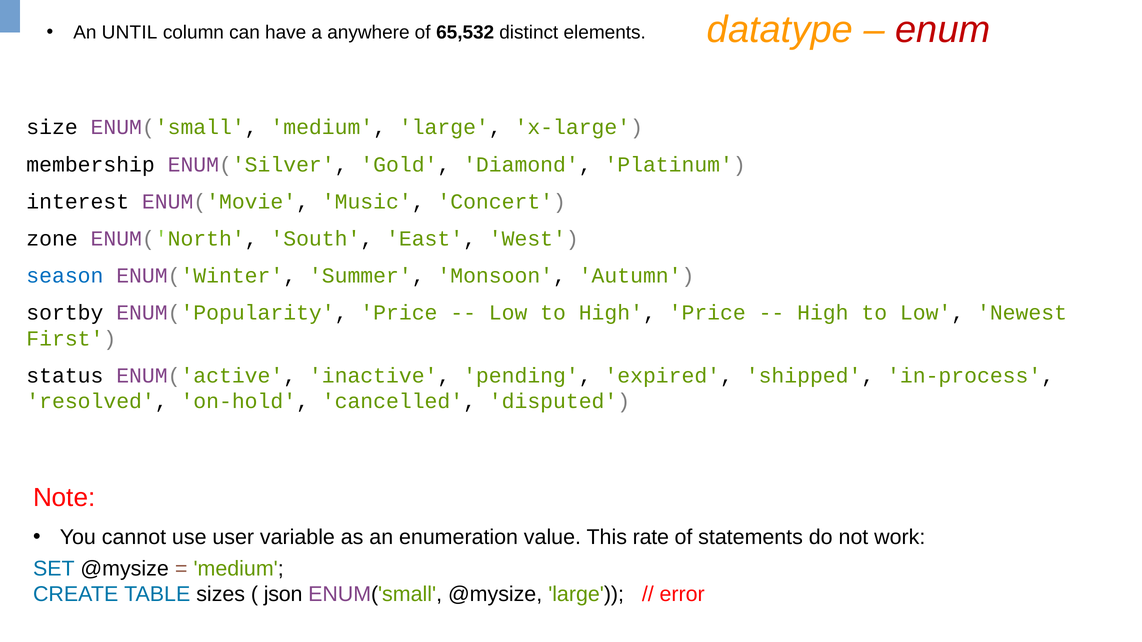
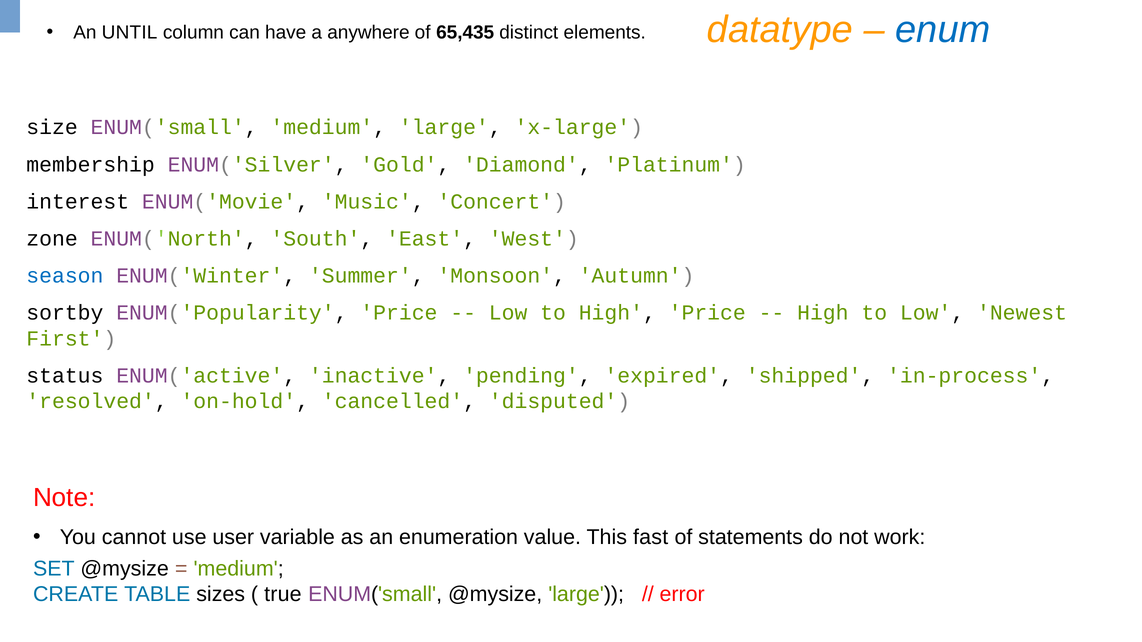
enum colour: red -> blue (943, 30)
65,532: 65,532 -> 65,435 (465, 33)
rate: rate -> fast (651, 538)
json: json -> true (283, 595)
